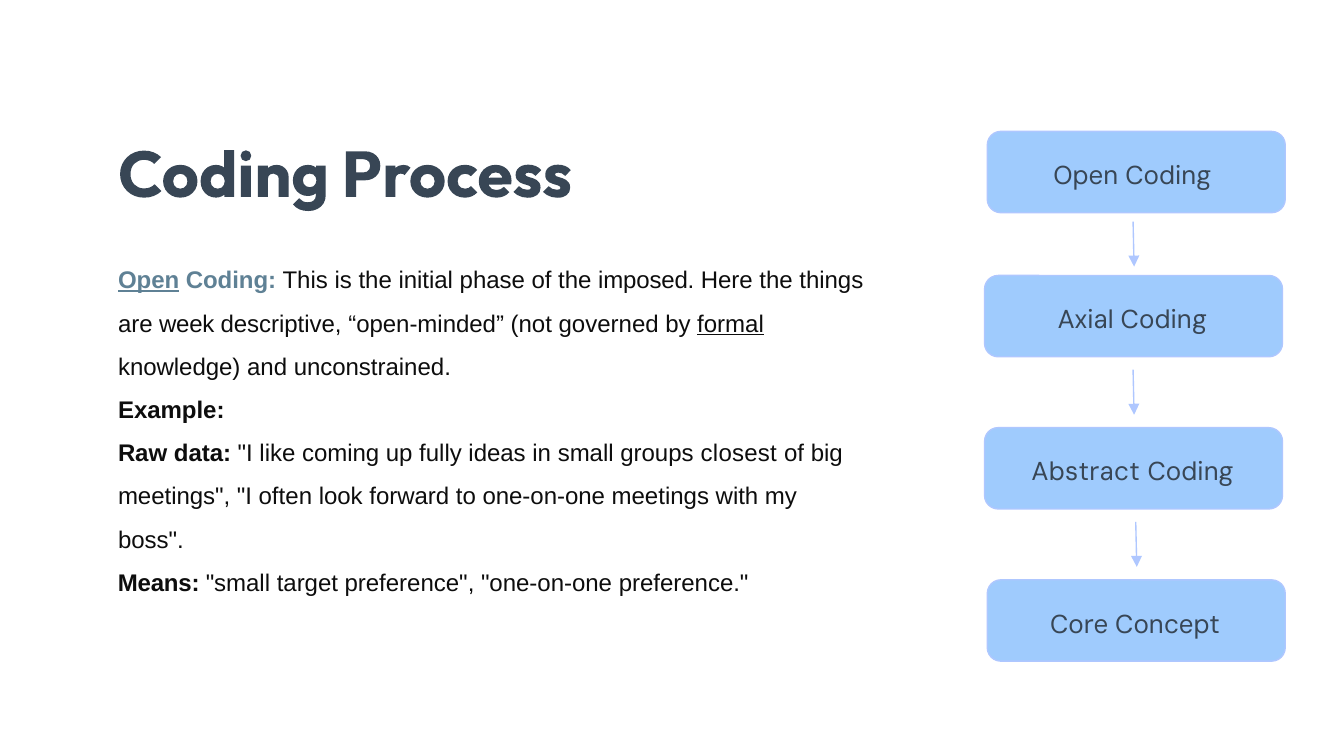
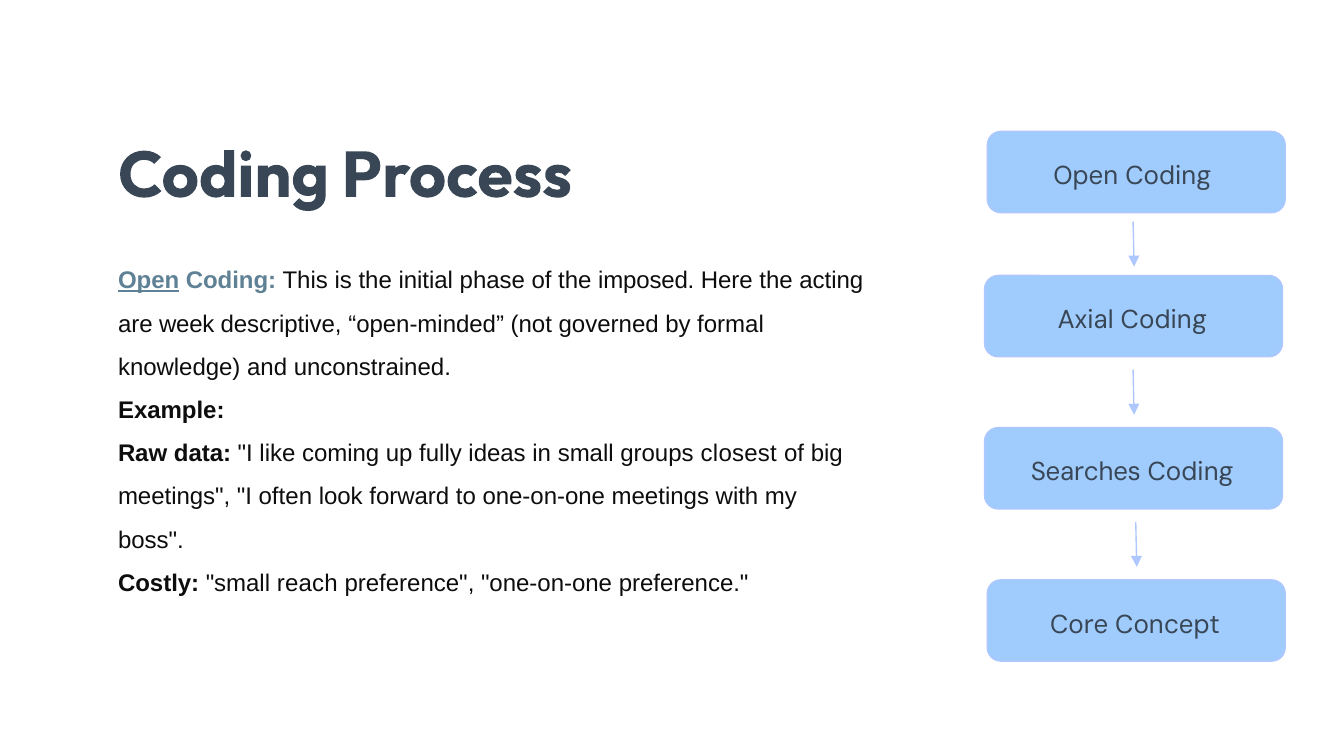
things: things -> acting (831, 281)
formal underline: present -> none (731, 324)
Abstract: Abstract -> Searches (1086, 472)
Means: Means -> Costly (159, 584)
target: target -> reach (307, 584)
